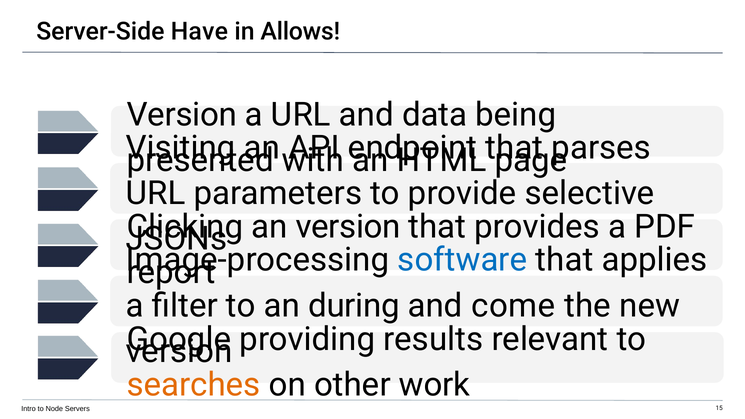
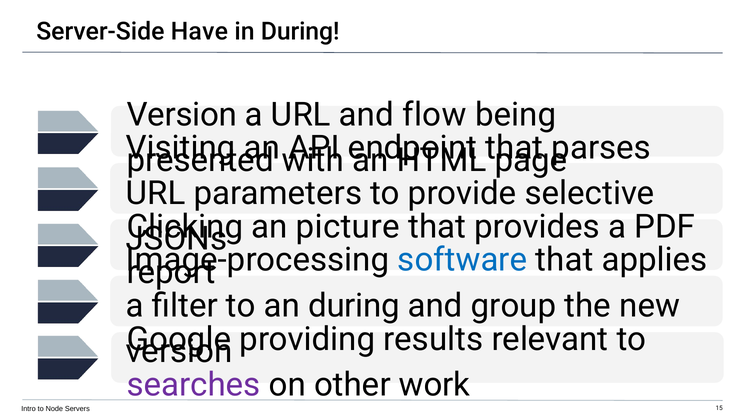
in Allows: Allows -> During (300, 32)
data: data -> flow (434, 115)
an version: version -> picture (348, 227)
come: come -> group (513, 306)
searches colour: orange -> purple (194, 385)
